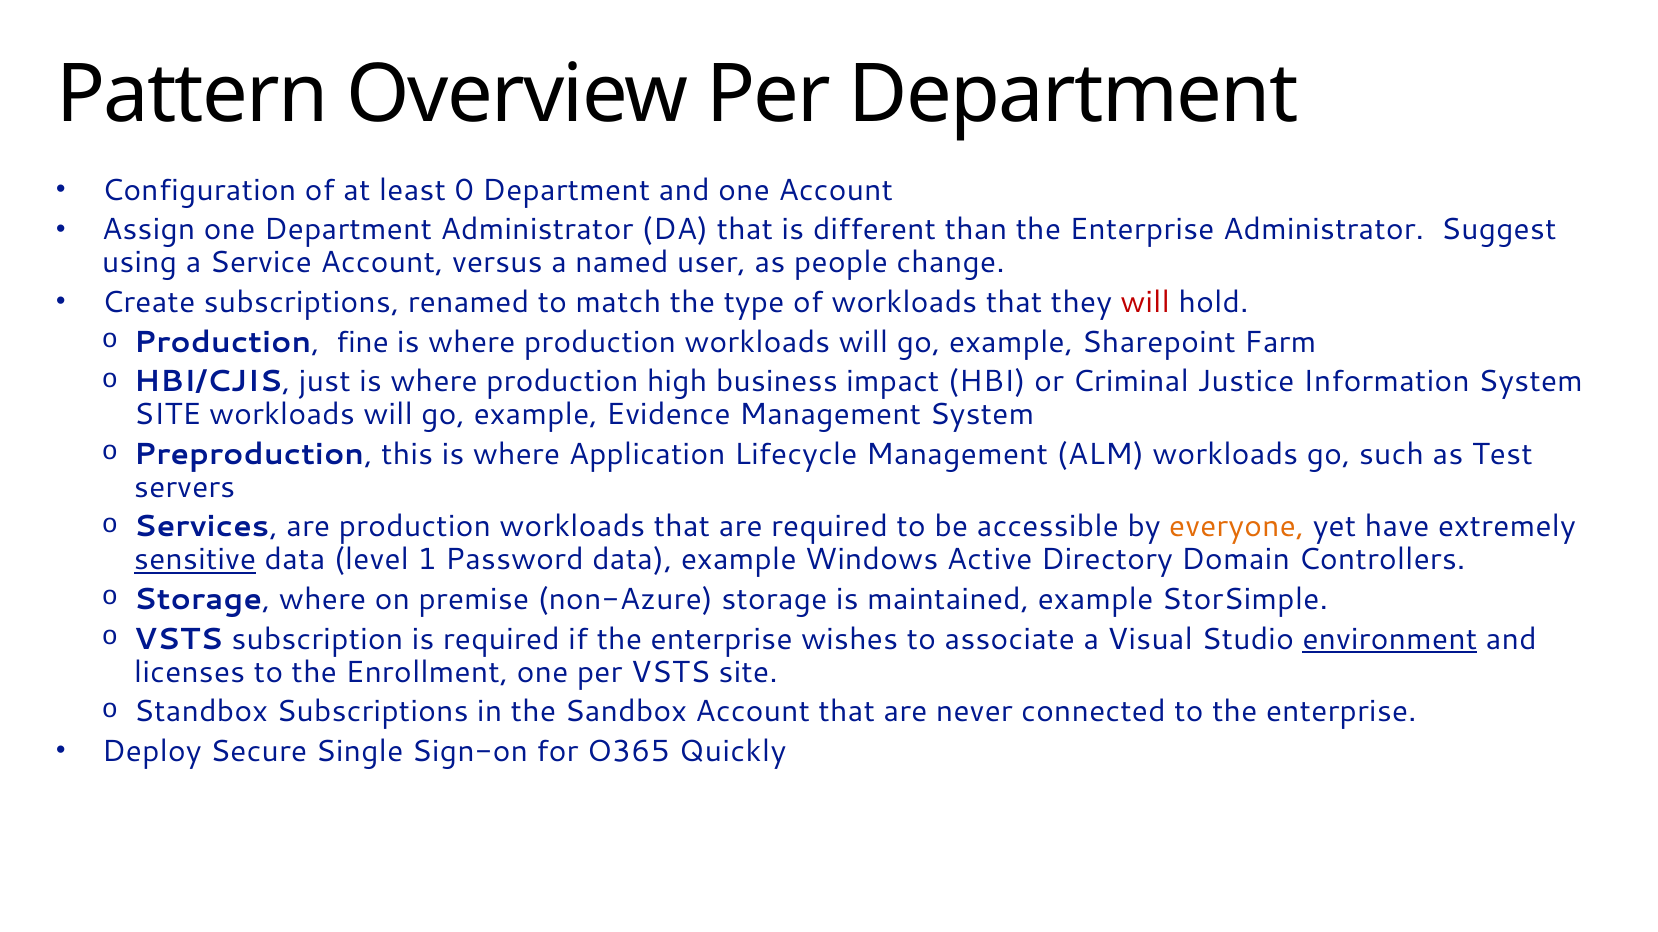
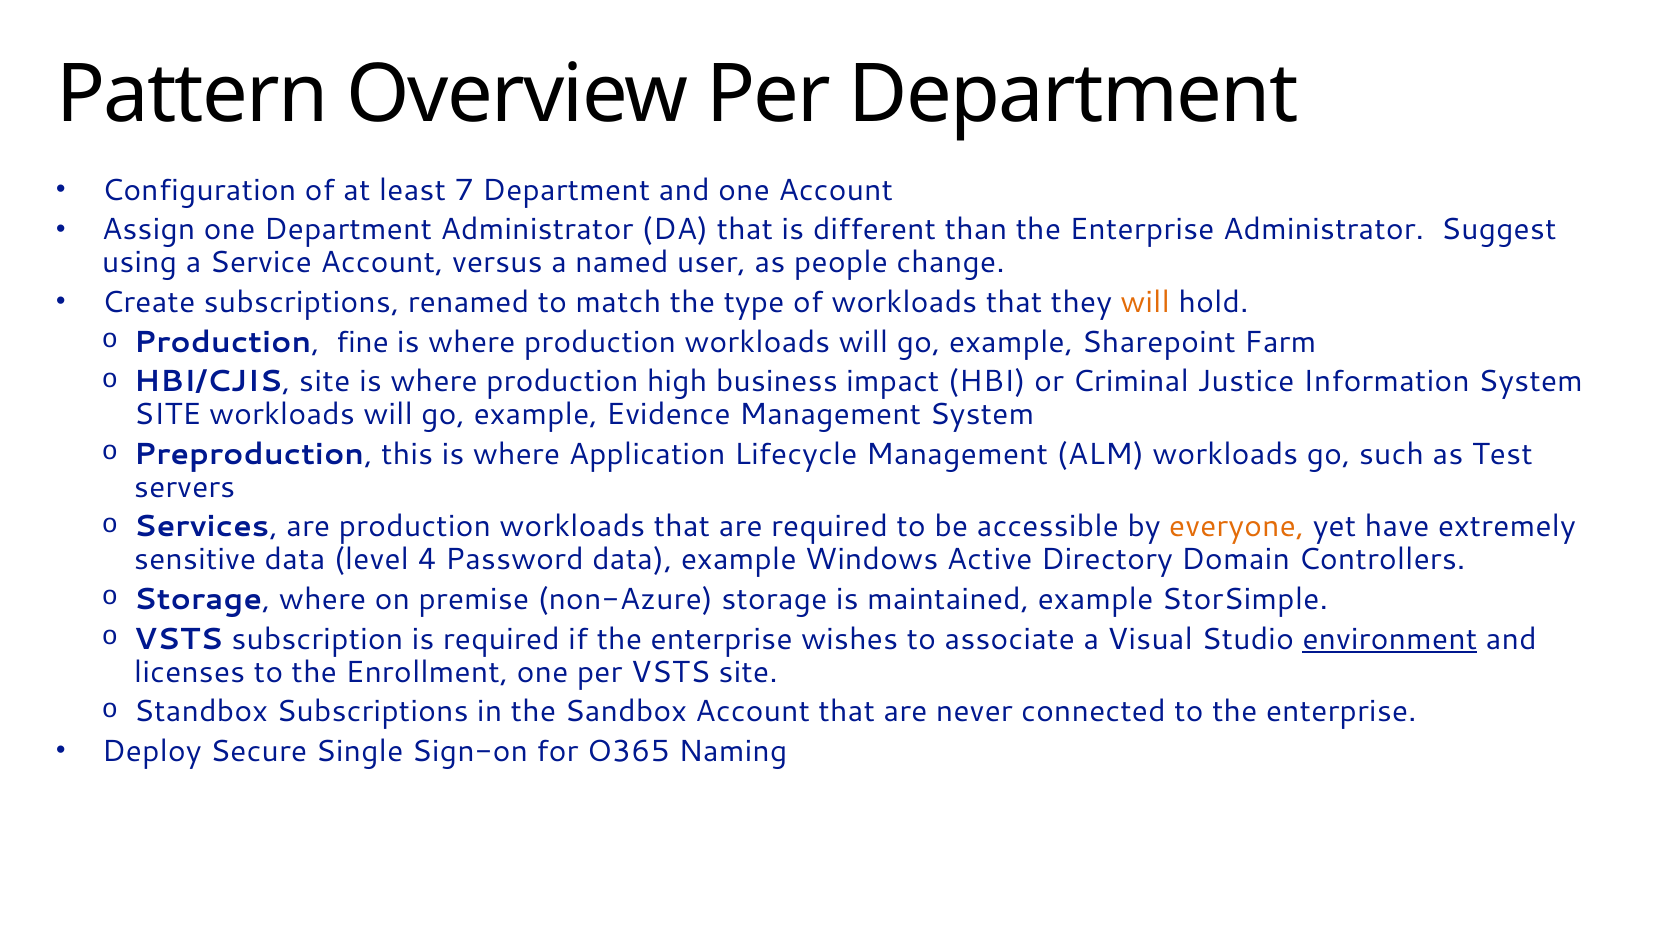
0: 0 -> 7 (464, 190)
will colour: red -> orange (1145, 302)
HBI/CJIS just: just -> site (325, 382)
sensitive underline: present -> none (195, 560)
1: 1 -> 4 (427, 560)
Quickly: Quickly -> Naming (733, 752)
